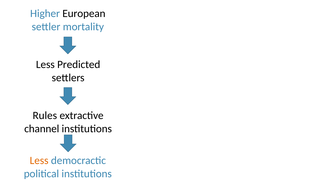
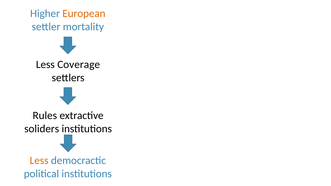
European colour: black -> orange (84, 13)
Predicted: Predicted -> Coverage (79, 65)
channel: channel -> soliders (42, 129)
